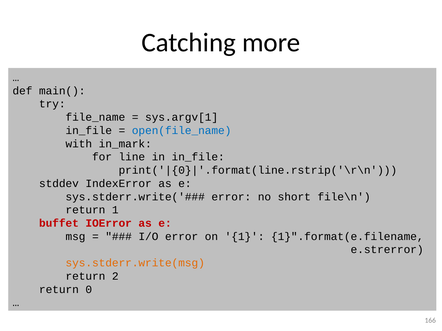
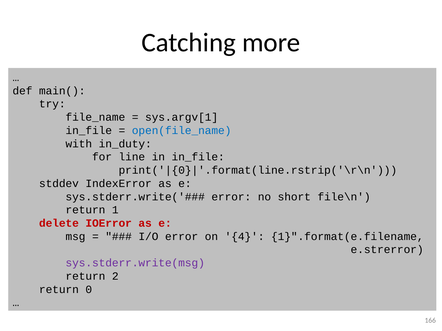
in_mark: in_mark -> in_duty (125, 144)
buffet: buffet -> delete (59, 224)
on 1: 1 -> 4 (245, 237)
sys.stderr.write(msg colour: orange -> purple (135, 263)
